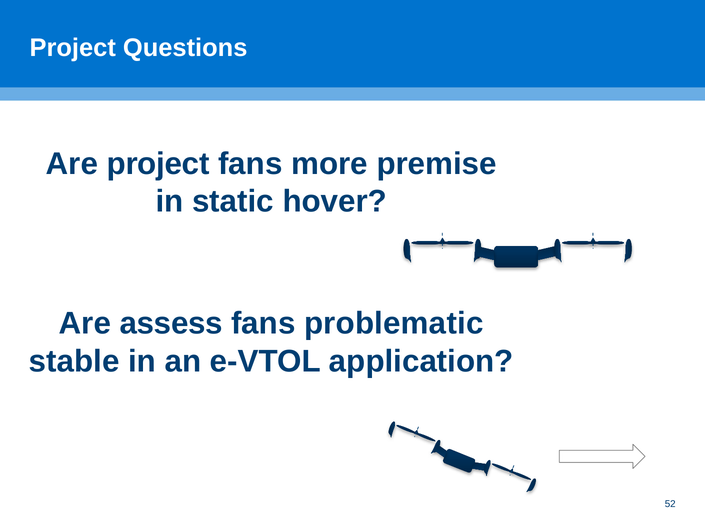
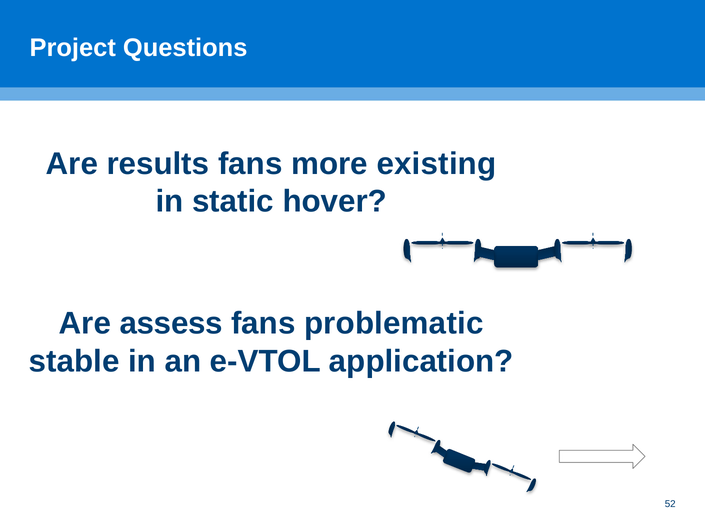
Are project: project -> results (158, 164)
premise: premise -> existing (437, 164)
